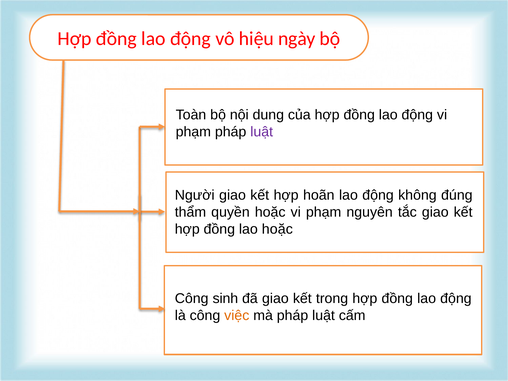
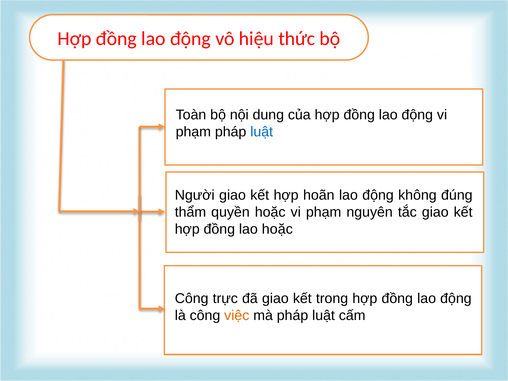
ngày: ngày -> thức (297, 39)
luật colour: purple -> blue (262, 132)
sinh: sinh -> trực (225, 299)
